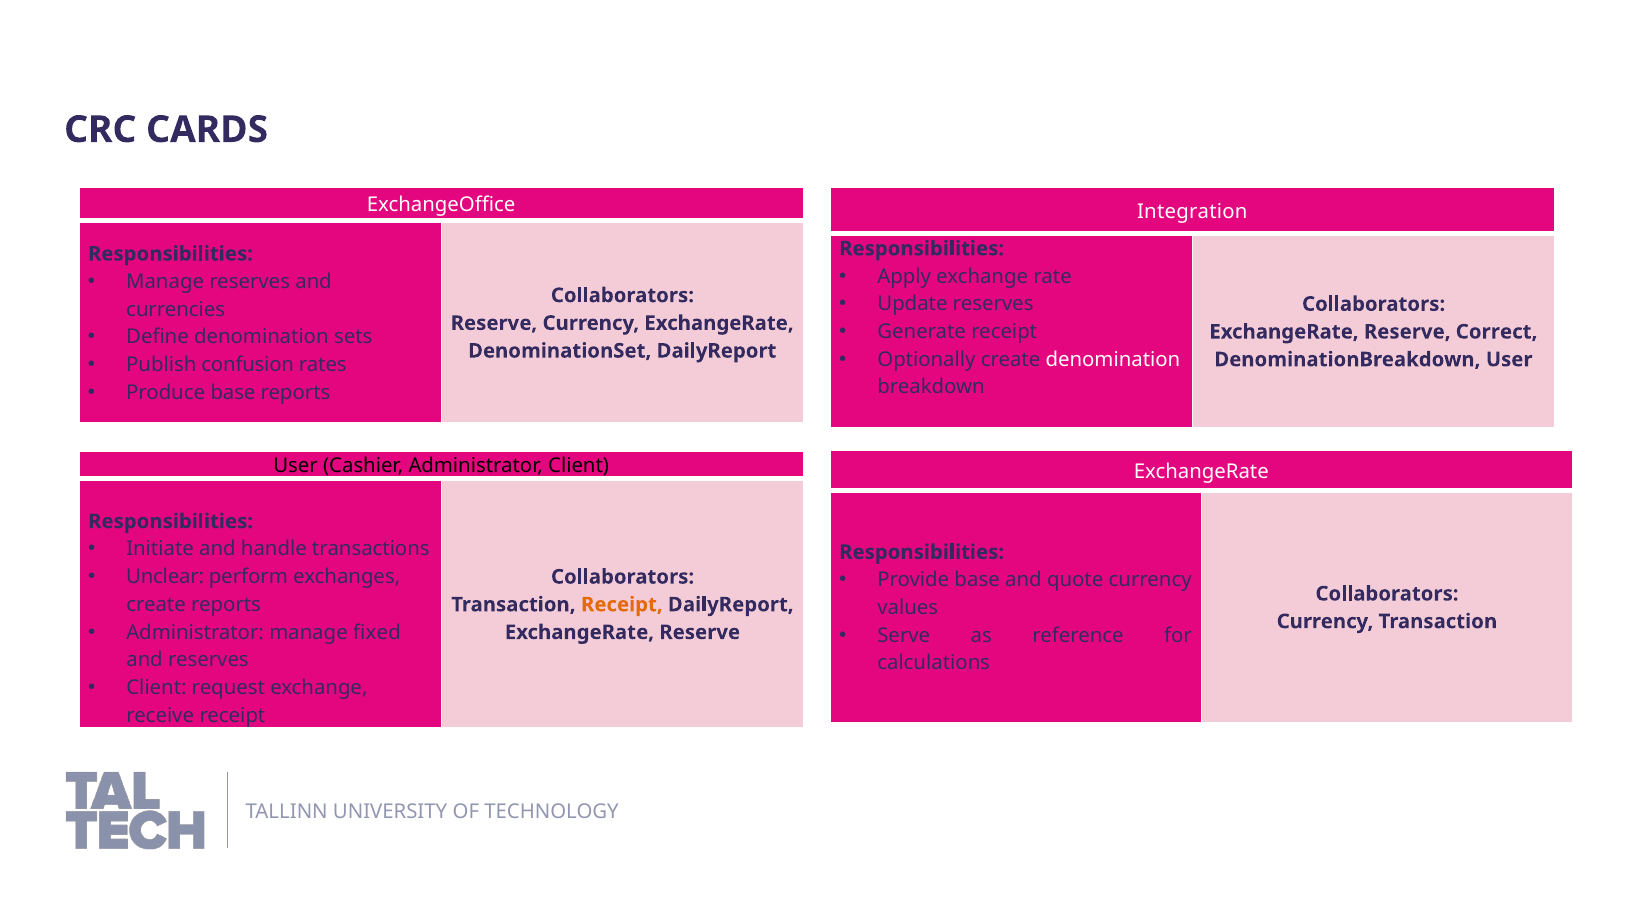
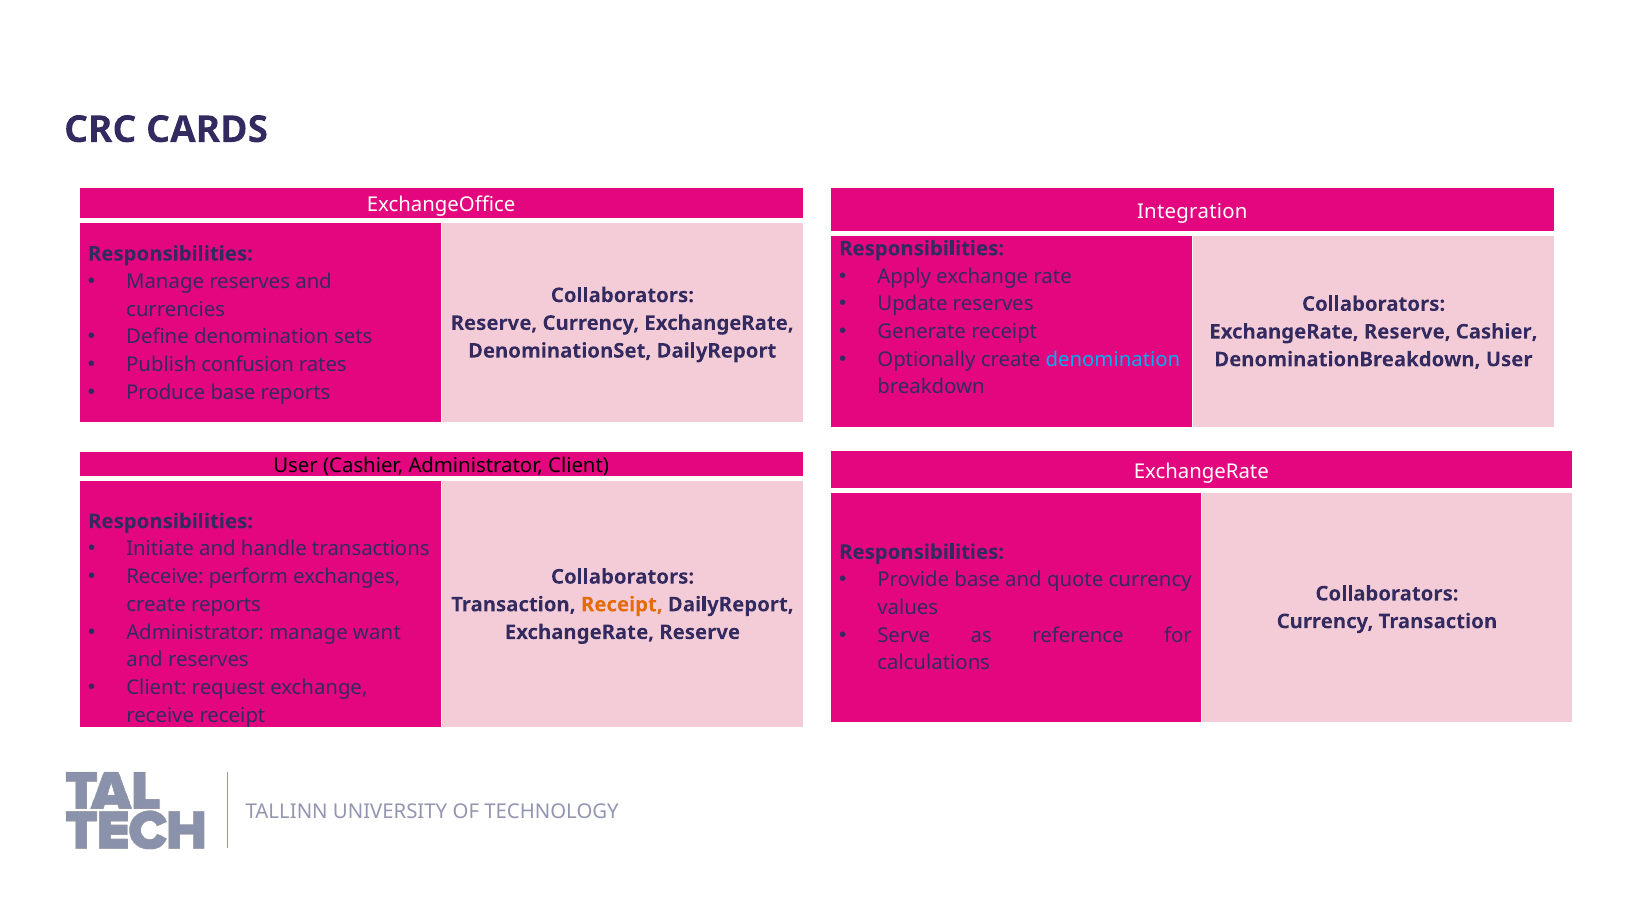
Reserve Correct: Correct -> Cashier (1497, 332)
denomination colour: white -> light blue (1113, 360)
Unclear: Unclear -> Receive (165, 577)
fixed: fixed -> want (377, 633)
